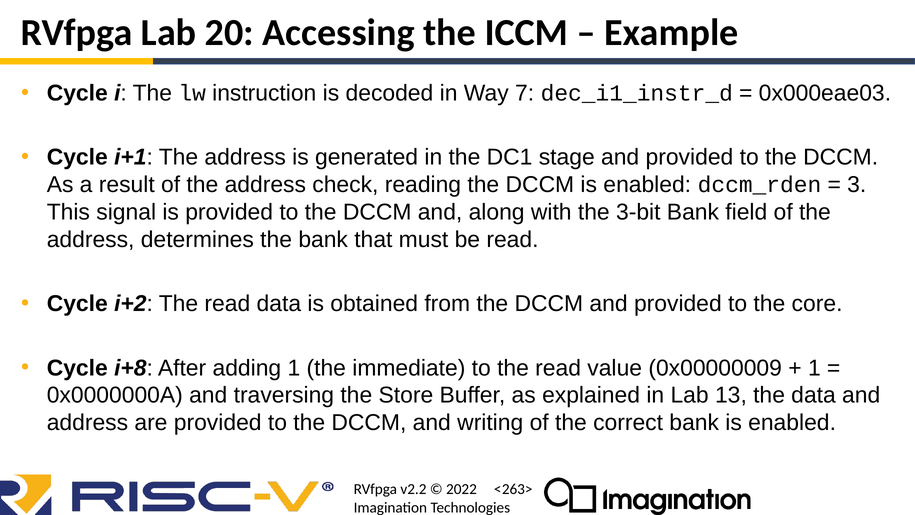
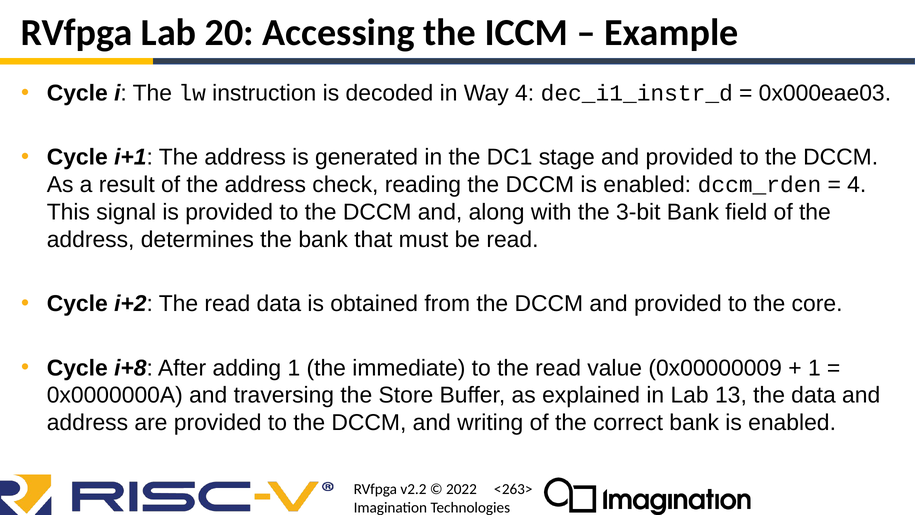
Way 7: 7 -> 4 (525, 93)
3: 3 -> 4 (857, 185)
